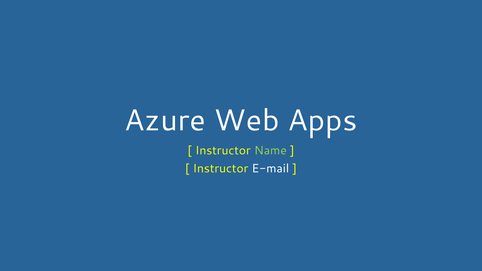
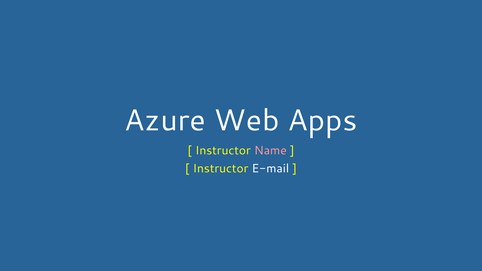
Name colour: light green -> pink (270, 151)
